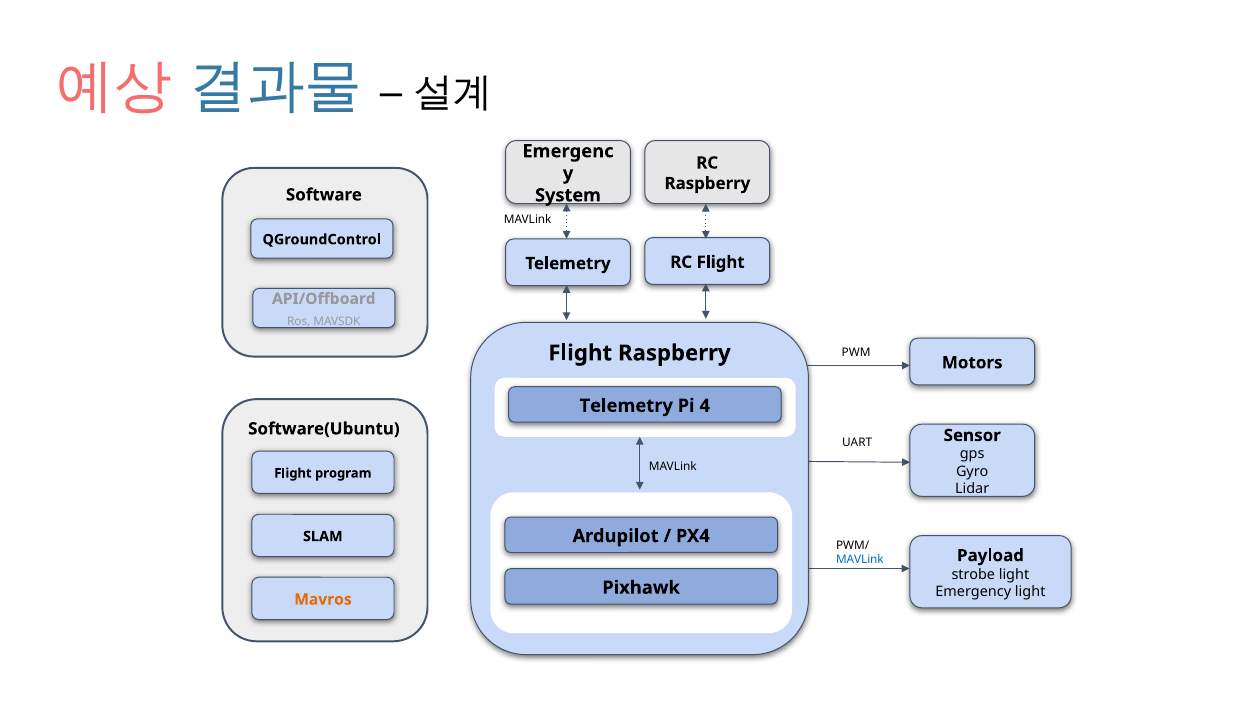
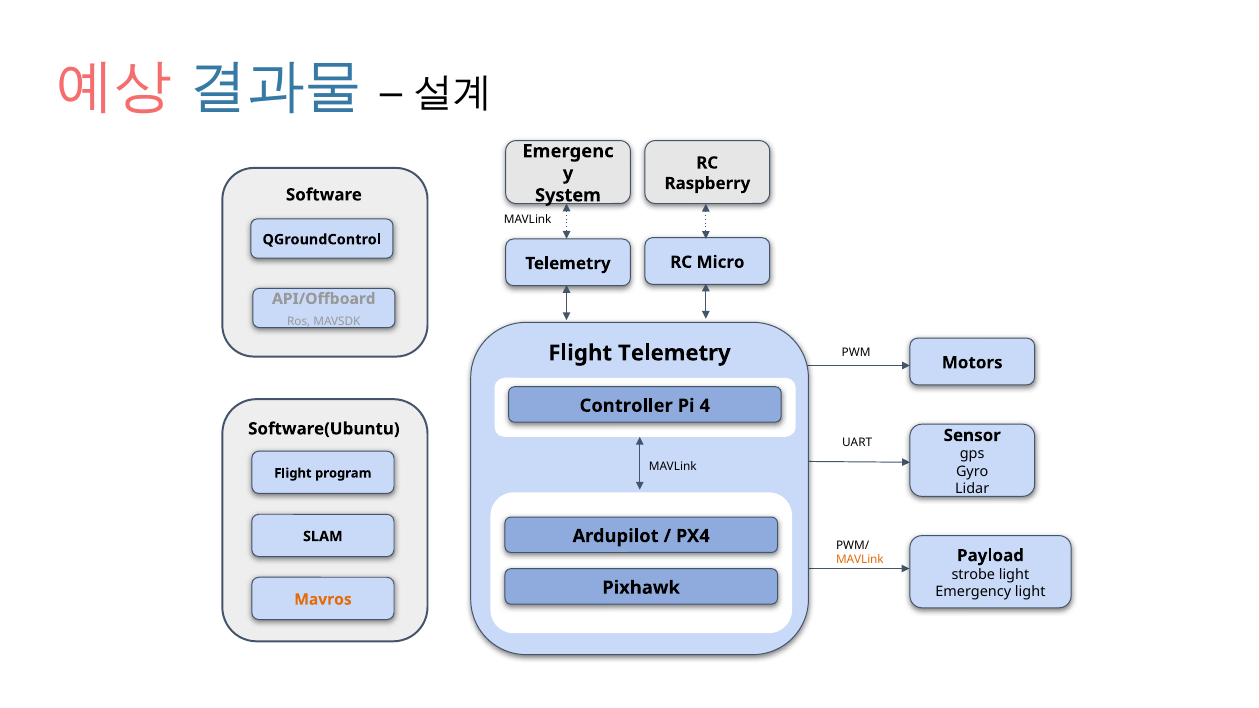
RC Flight: Flight -> Micro (721, 262)
Flight Raspberry: Raspberry -> Telemetry (674, 353)
Telemetry: Telemetry -> Controller (626, 406)
MAVLink colour: blue -> orange (860, 560)
